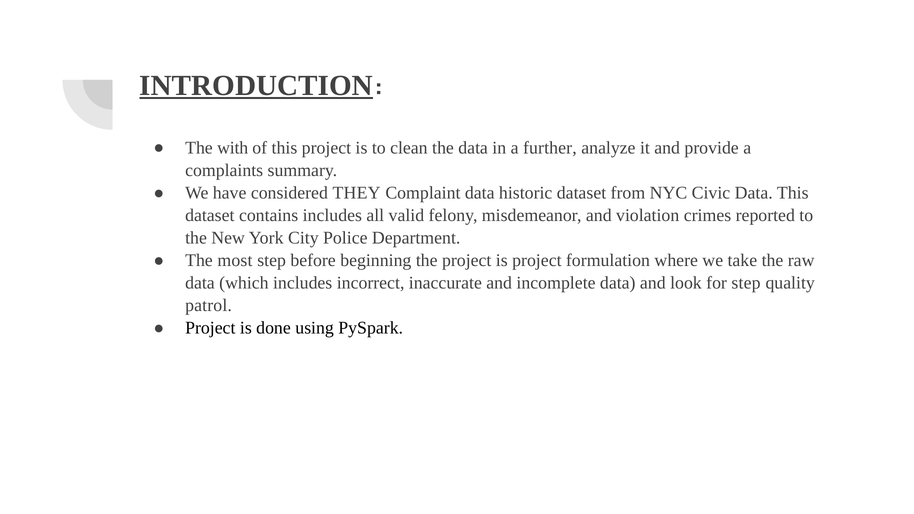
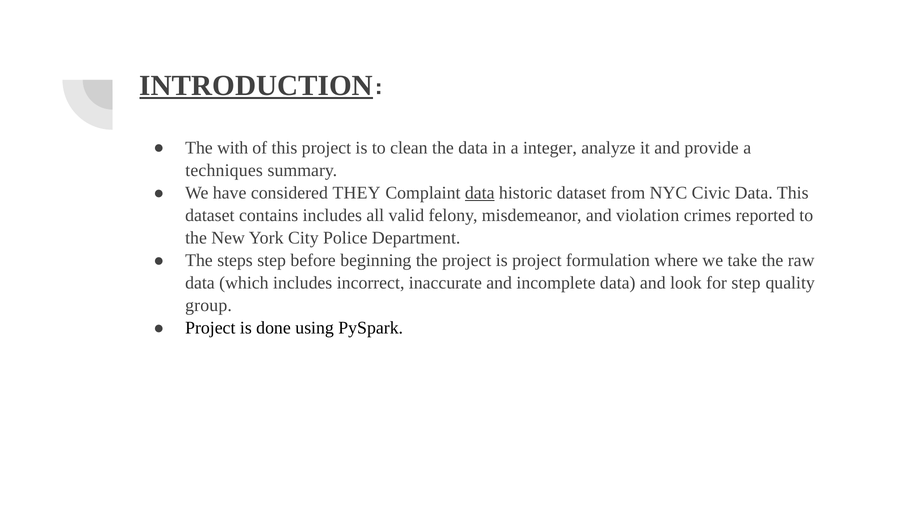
further: further -> integer (550, 148)
complaints: complaints -> techniques (224, 170)
data underline: none -> present (480, 193)
most: most -> steps (235, 261)
patrol: patrol -> group (209, 306)
